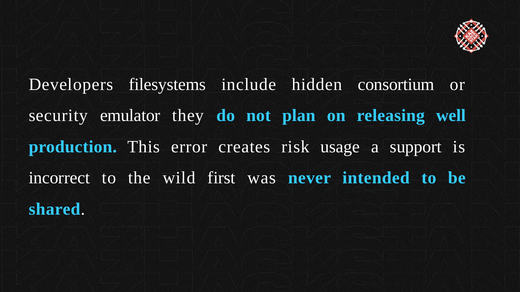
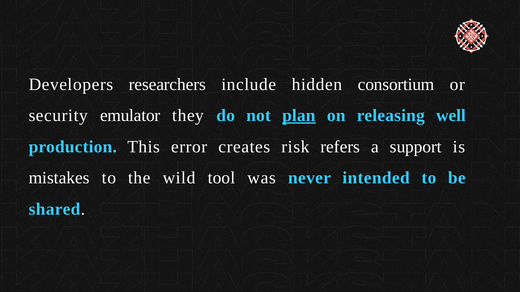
filesystems: filesystems -> researchers (167, 85)
plan underline: none -> present (299, 116)
usage: usage -> refers (340, 147)
incorrect: incorrect -> mistakes (59, 178)
first: first -> tool (221, 178)
